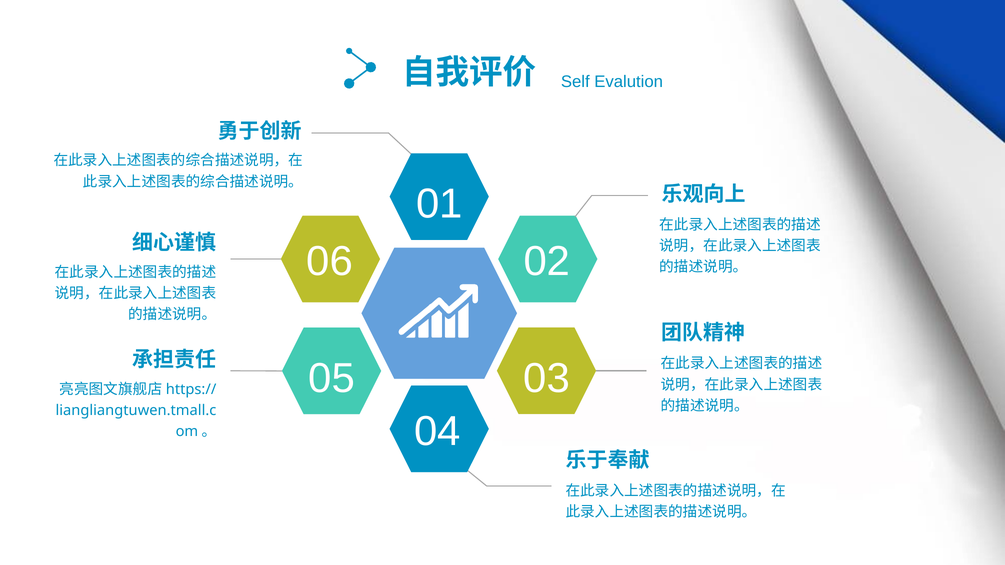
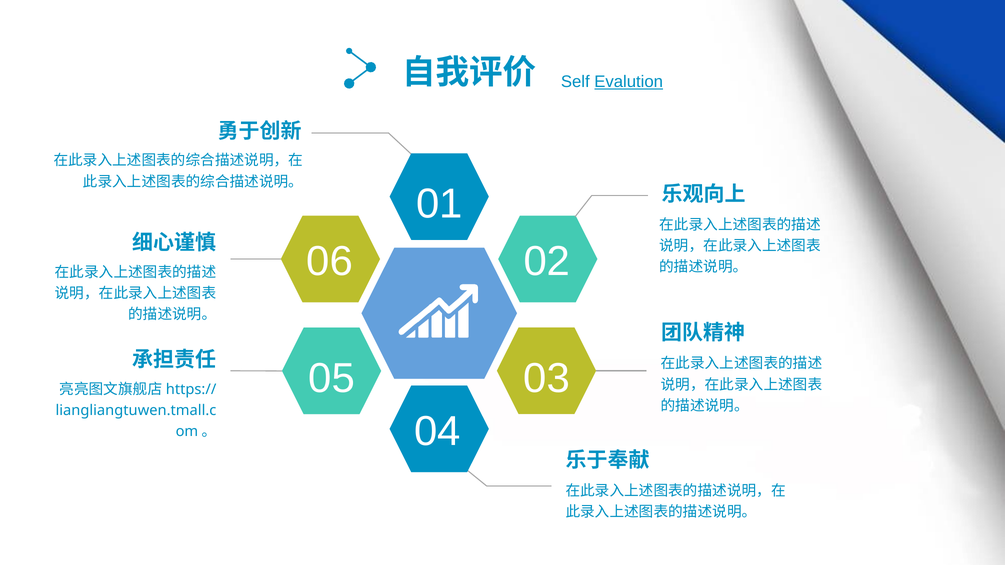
Evalution underline: none -> present (629, 82)
